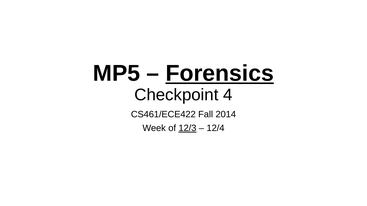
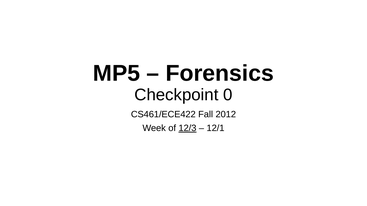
Forensics underline: present -> none (220, 74)
4: 4 -> 0 (228, 95)
2014: 2014 -> 2012 (226, 115)
12/4: 12/4 -> 12/1 (216, 128)
